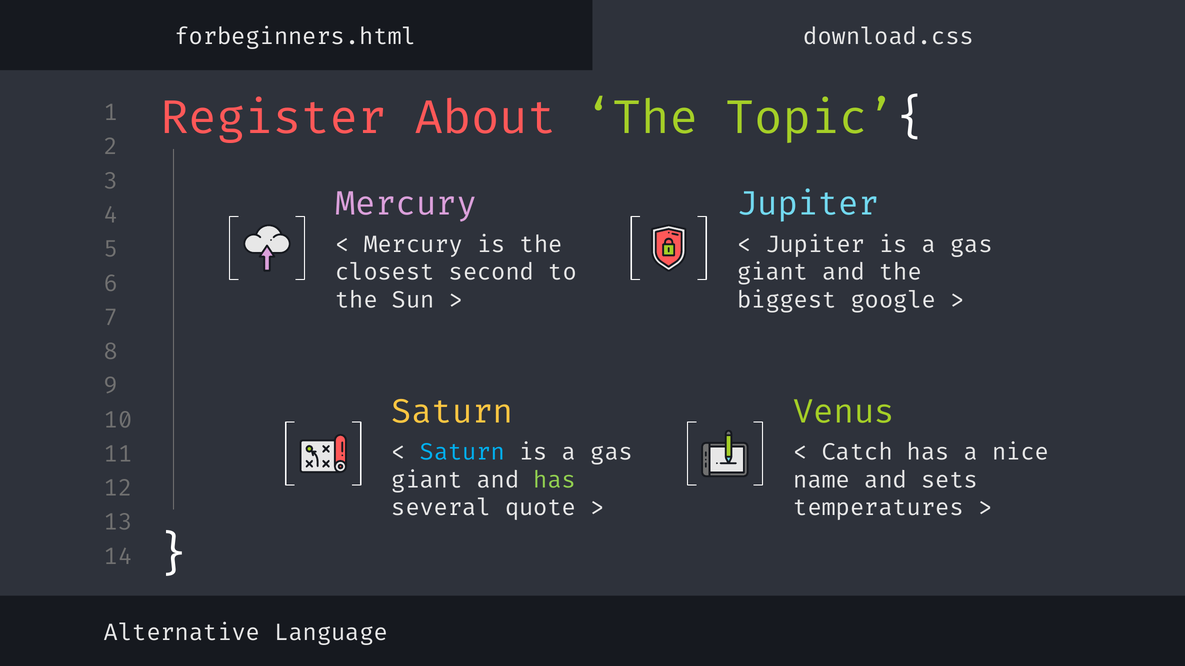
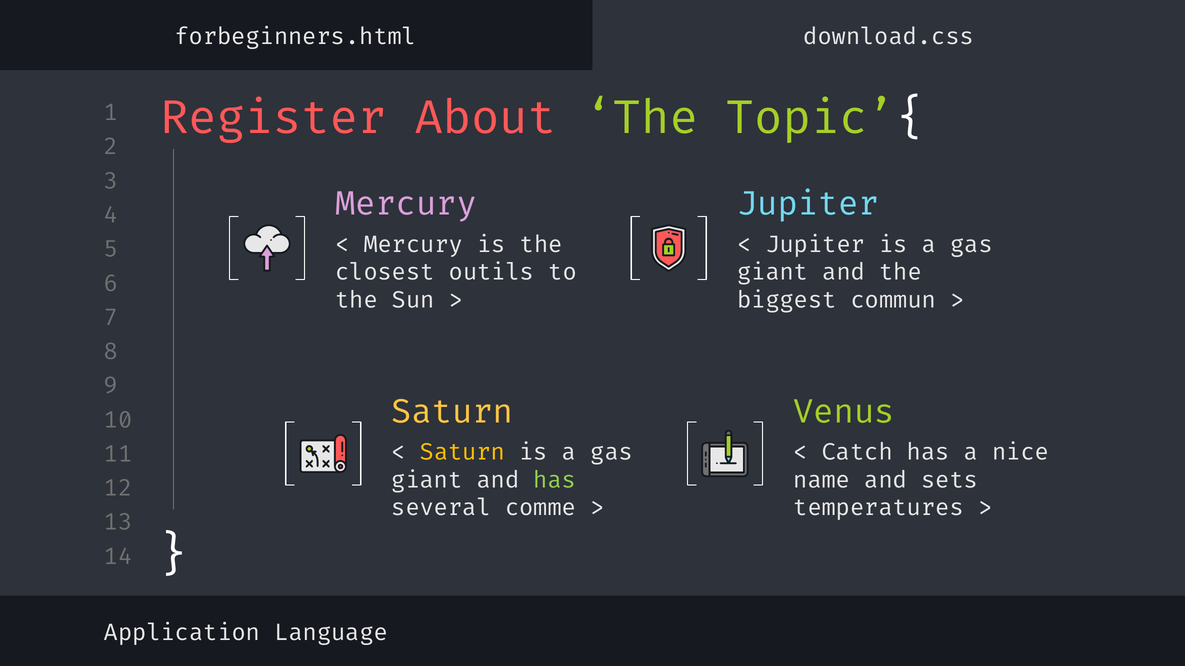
second: second -> outils (491, 273)
google: google -> commun (893, 300)
Saturn colour: light blue -> yellow (462, 453)
quote: quote -> comme (541, 508)
Alternative: Alternative -> Application (182, 633)
